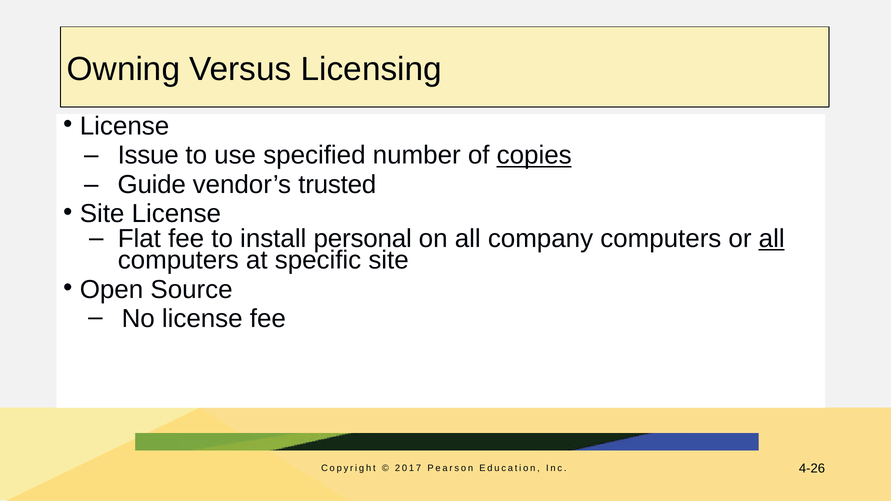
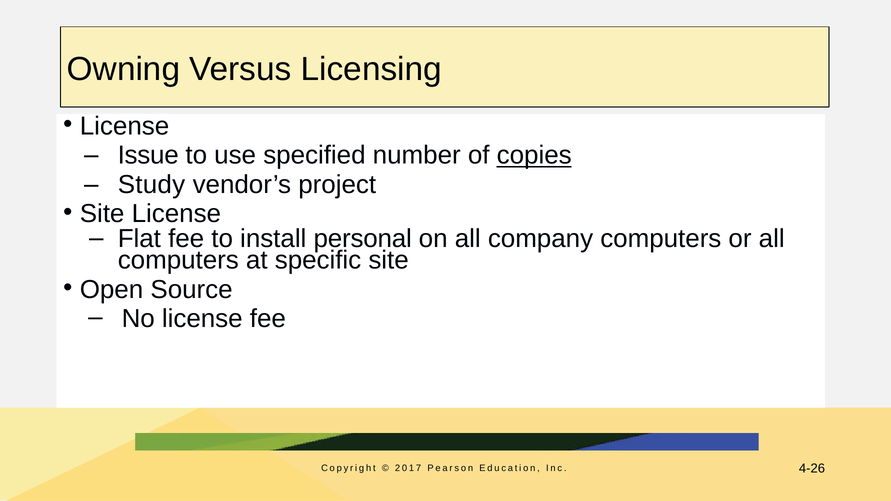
Guide: Guide -> Study (151, 185)
trusted: trusted -> project (337, 185)
all underline: present -> none (772, 239)
